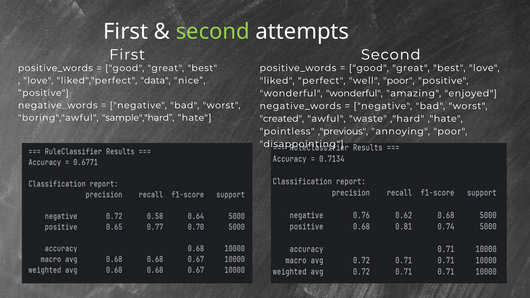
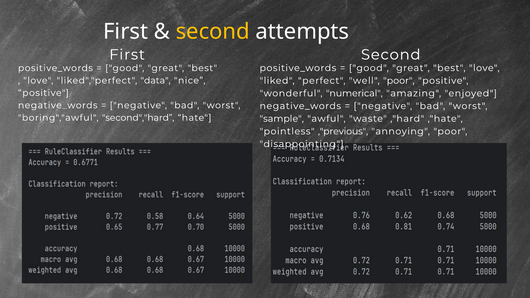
second colour: light green -> yellow (213, 32)
wonderful wonderful: wonderful -> numerical (354, 93)
sample","hard: sample","hard -> second","hard (138, 118)
created: created -> sample (282, 119)
